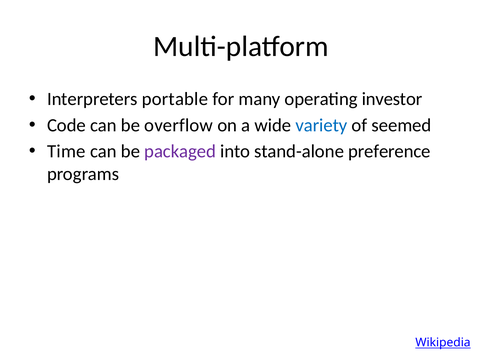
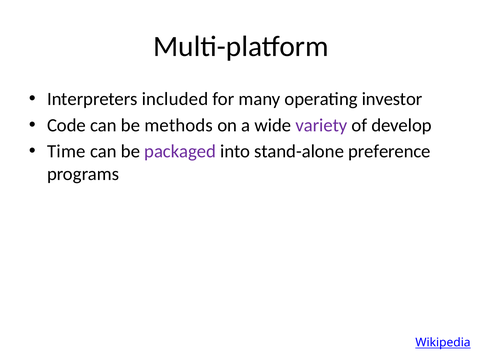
portable: portable -> included (175, 99)
overflow: overflow -> methods (179, 125)
variety colour: blue -> purple (321, 125)
seemed: seemed -> develop (402, 125)
